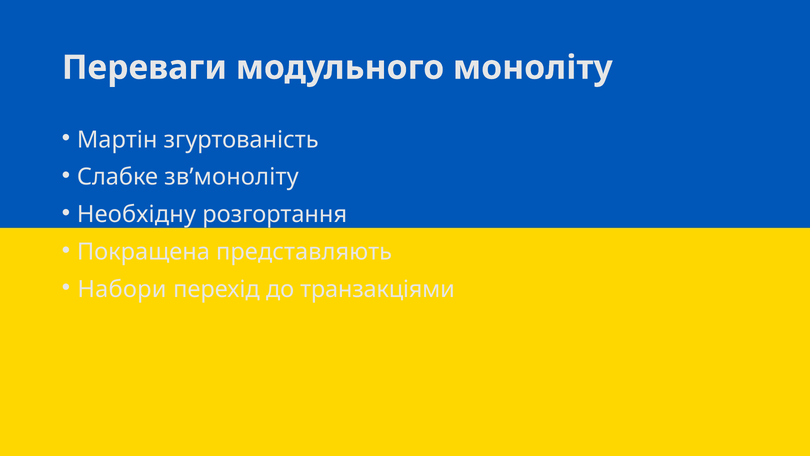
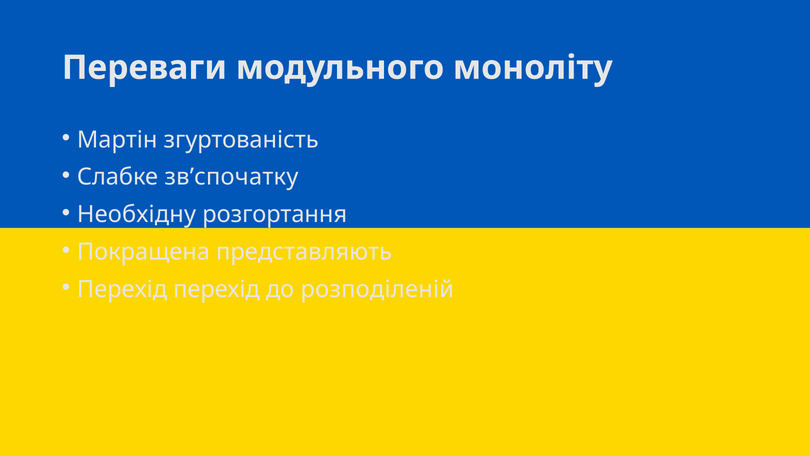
зв’моноліту: зв’моноліту -> зв’спочатку (231, 177)
Набори: Набори -> Перехід (122, 289)
транзакціями: транзакціями -> розподіленій (377, 289)
